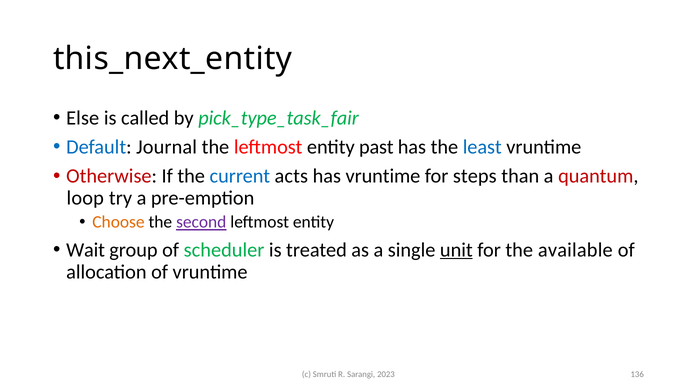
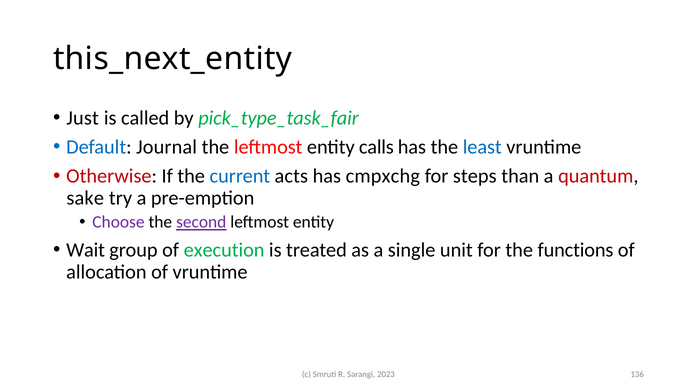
Else: Else -> Just (83, 118)
past: past -> calls (376, 147)
has vruntime: vruntime -> cmpxchg (383, 176)
loop: loop -> sake (85, 198)
Choose colour: orange -> purple (118, 222)
scheduler: scheduler -> execution (224, 250)
unit underline: present -> none (456, 250)
available: available -> functions (576, 250)
